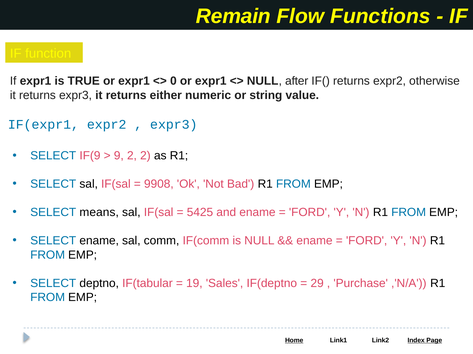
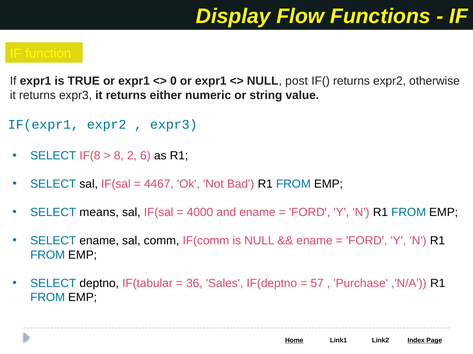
Remain: Remain -> Display (233, 16)
after: after -> post (297, 81)
IF(9: IF(9 -> IF(8 (90, 156)
9: 9 -> 8 (119, 156)
2 2: 2 -> 6 (145, 156)
9908: 9908 -> 4467 (159, 184)
5425: 5425 -> 4000 (200, 213)
19: 19 -> 36 (194, 284)
29: 29 -> 57 (317, 284)
